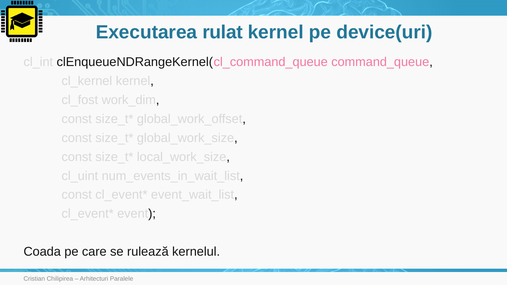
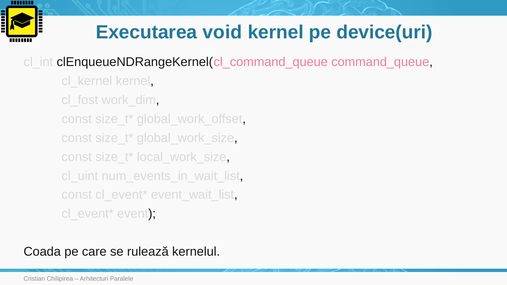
rulat: rulat -> void (222, 32)
